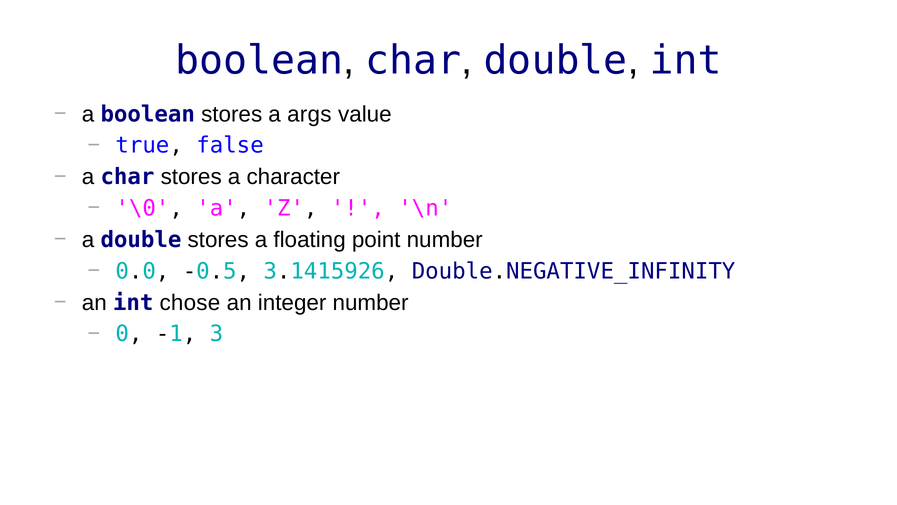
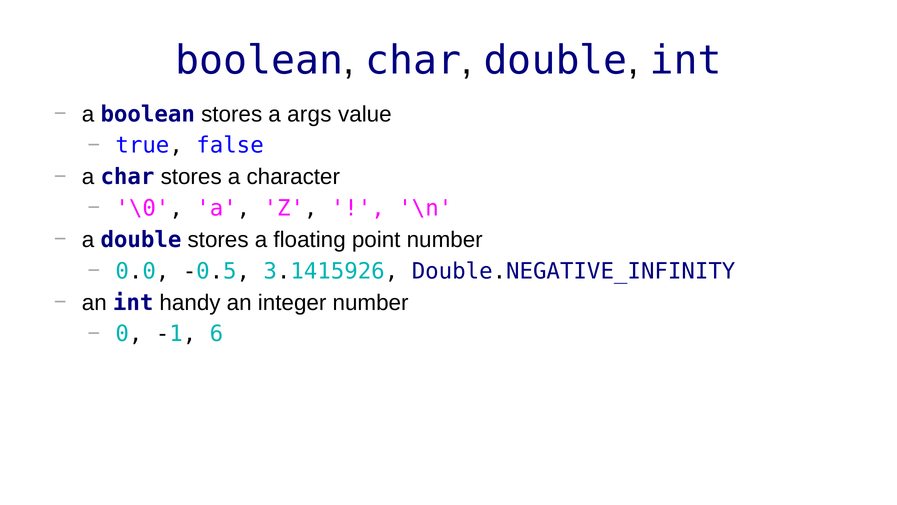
chose: chose -> handy (190, 302)
3: 3 -> 6 (216, 334)
